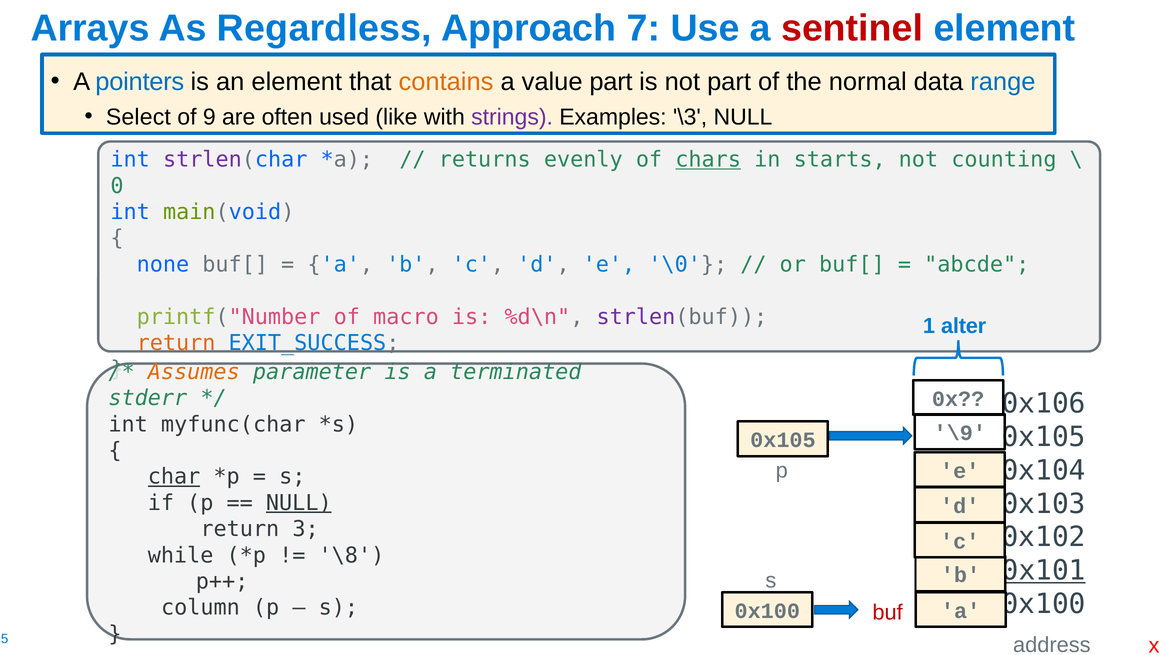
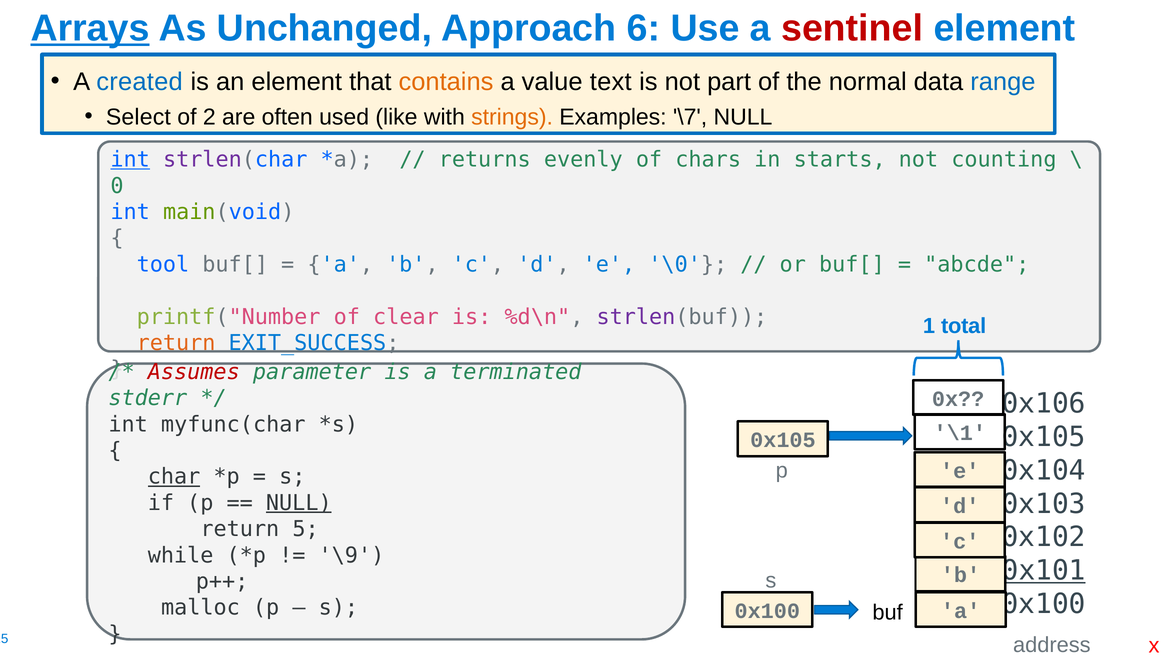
Arrays underline: none -> present (90, 29)
Regardless: Regardless -> Unchanged (324, 29)
7: 7 -> 6 (643, 29)
pointers: pointers -> created (140, 82)
value part: part -> text (611, 82)
9: 9 -> 2 (209, 117)
strings colour: purple -> orange (512, 117)
\3: \3 -> \7 (690, 117)
int underline: none -> present (130, 160)
chars underline: present -> none (708, 160)
none: none -> tool (163, 265)
macro: macro -> clear (406, 317)
alter: alter -> total (964, 326)
Assumes colour: orange -> red (194, 372)
\9: \9 -> \1 (960, 433)
3: 3 -> 5 (306, 529)
\8: \8 -> \9 (351, 556)
column: column -> malloc (200, 608)
buf colour: red -> black (888, 613)
